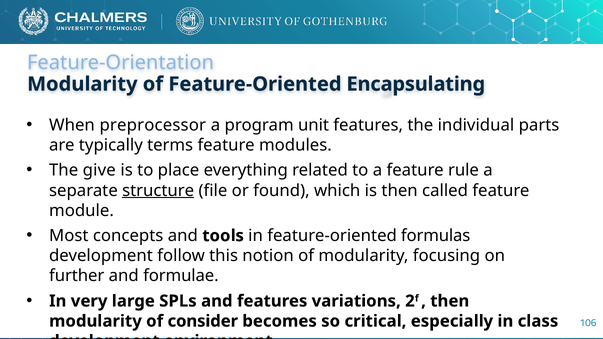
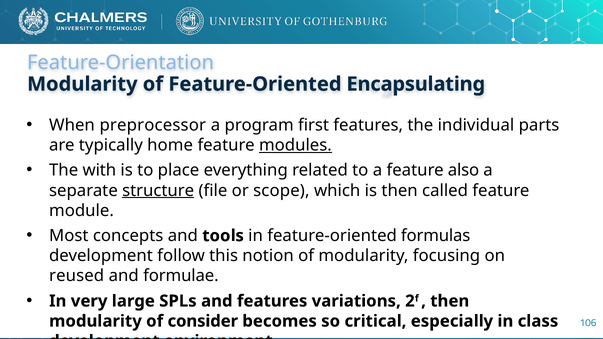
unit: unit -> first (314, 125)
terms: terms -> home (170, 145)
modules underline: none -> present (295, 145)
give: give -> with (99, 171)
rule: rule -> also (464, 171)
found: found -> scope (281, 191)
further: further -> reused (77, 276)
